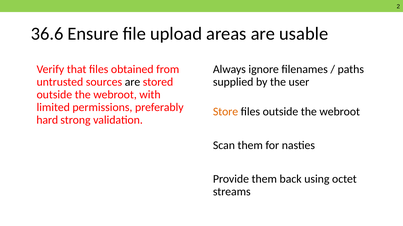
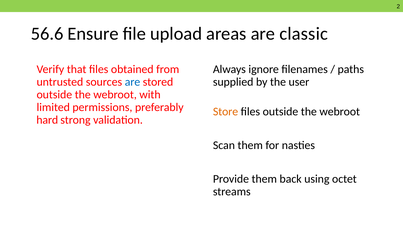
36.6: 36.6 -> 56.6 (47, 34)
usable: usable -> classic (304, 34)
are colour: black -> blue (132, 82)
